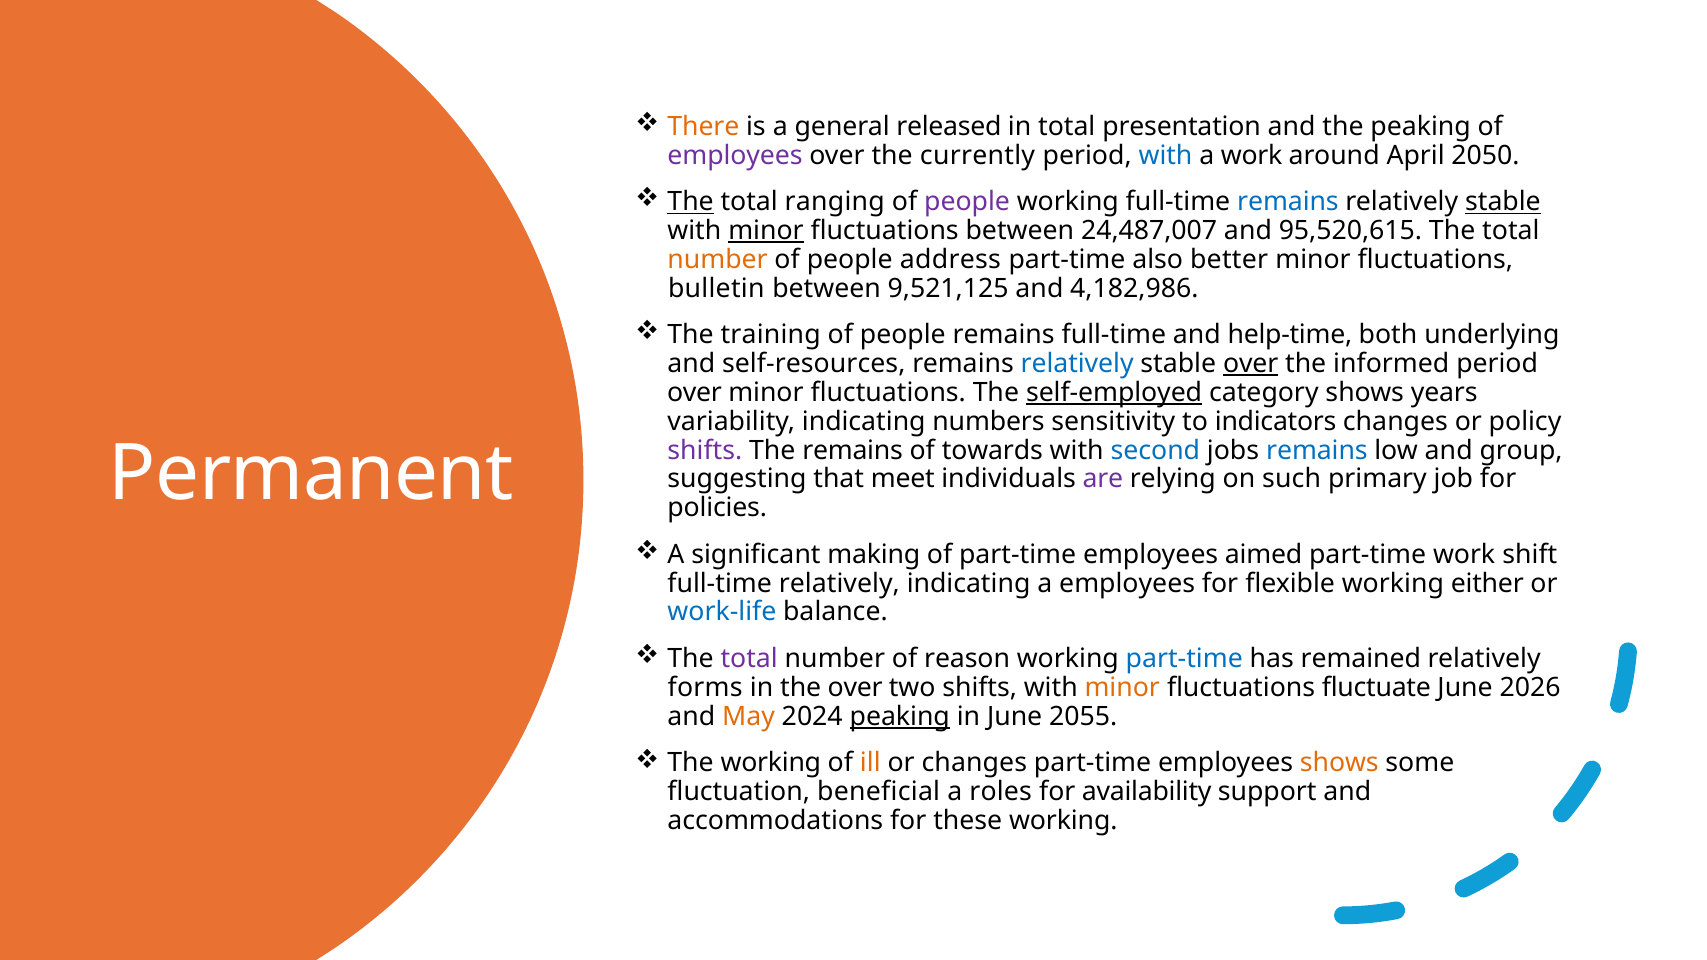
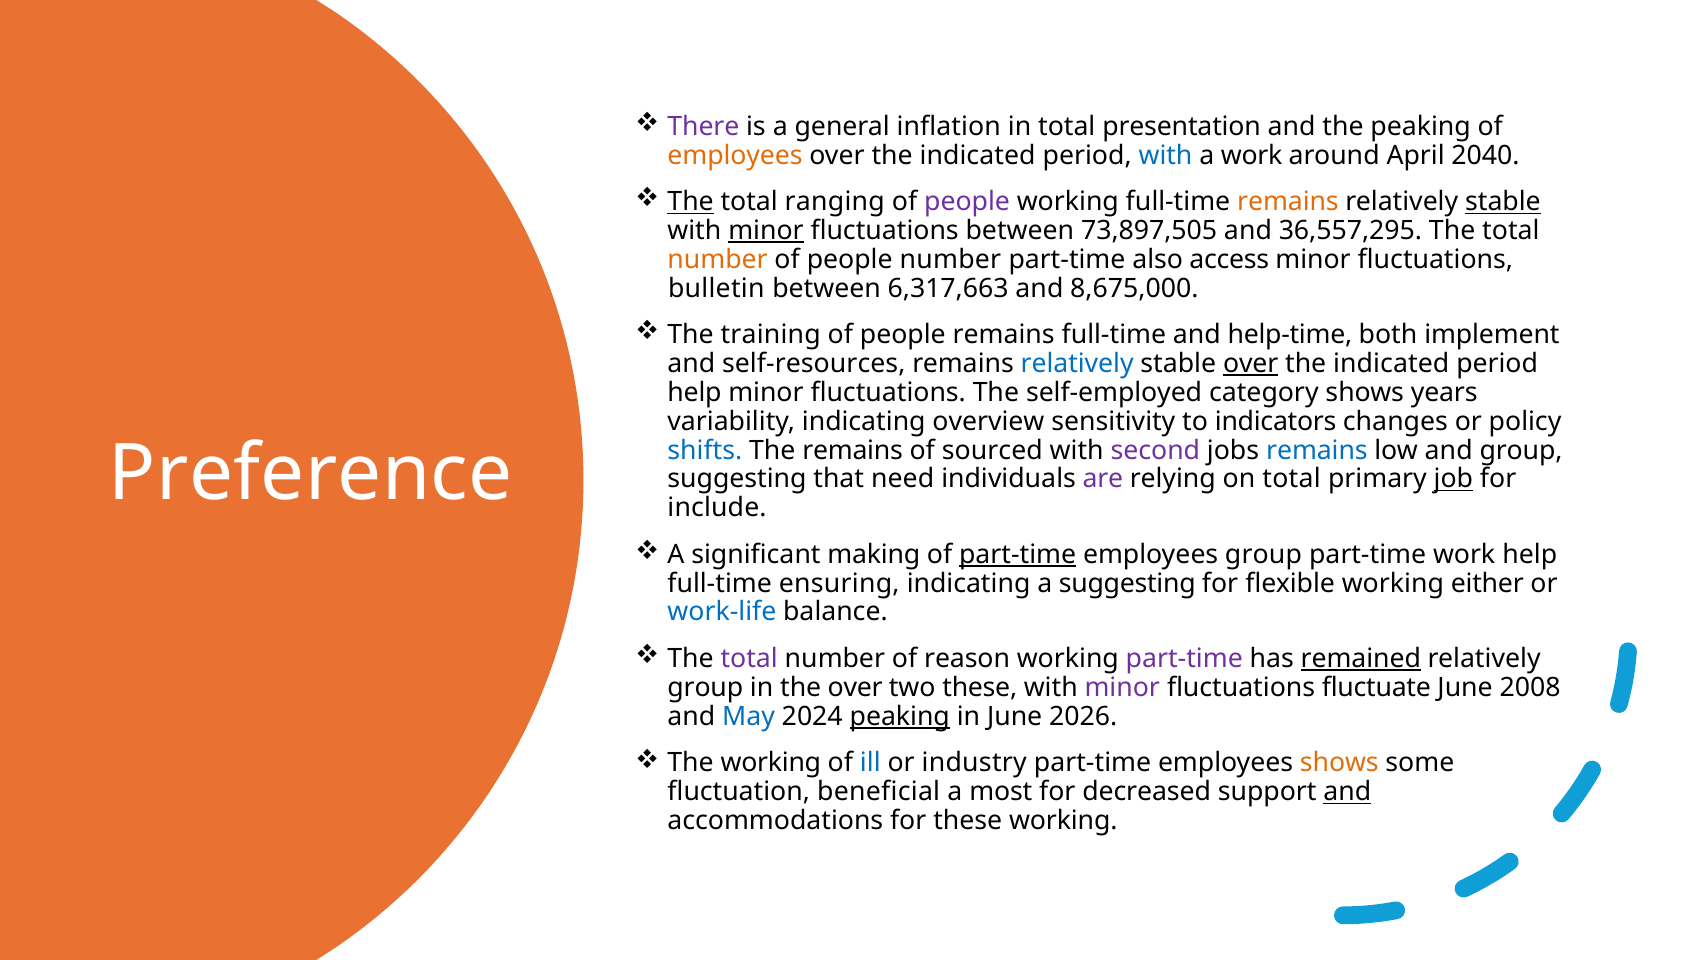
There colour: orange -> purple (703, 126)
released: released -> inflation (949, 126)
employees colour: purple -> orange (735, 155)
currently: currently -> indicated (978, 155)
2050: 2050 -> 2040 (1486, 155)
remains colour: blue -> orange (1288, 202)
24,487,007: 24,487,007 -> 73,897,505 (1149, 231)
95,520,615: 95,520,615 -> 36,557,295 (1350, 231)
people address: address -> number (950, 260)
better: better -> access (1229, 260)
9,521,125: 9,521,125 -> 6,317,663 (948, 288)
4,182,986: 4,182,986 -> 8,675,000 (1134, 288)
underlying: underlying -> implement (1492, 335)
informed: informed -> indicated (1391, 364)
over: over -> help (695, 393)
self-employed underline: present -> none (1114, 393)
numbers: numbers -> overview (988, 421)
shifts colour: purple -> blue (705, 450)
towards: towards -> sourced (992, 450)
second colour: blue -> purple (1155, 450)
Permanent: Permanent -> Preference (311, 473)
meet: meet -> need (903, 479)
on such: such -> total (1292, 479)
job underline: none -> present (1453, 479)
policies: policies -> include (717, 508)
part-time underline: none -> present (1018, 555)
employees aimed: aimed -> group (1263, 555)
work shift: shift -> help (1530, 555)
full-time relatively: relatively -> ensuring (839, 583)
a employees: employees -> suggesting (1127, 583)
part-time colour: blue -> purple (1184, 659)
remained underline: none -> present (1361, 659)
forms: forms -> group (705, 688)
two shifts: shifts -> these (980, 688)
minor colour: orange -> purple (1122, 688)
2026: 2026 -> 2008 (1530, 688)
May colour: orange -> blue (748, 717)
2055: 2055 -> 2026 (1083, 717)
ill colour: orange -> blue (870, 763)
or changes: changes -> industry (974, 763)
roles: roles -> most (1001, 792)
availability: availability -> decreased (1147, 792)
and underline: none -> present (1347, 792)
